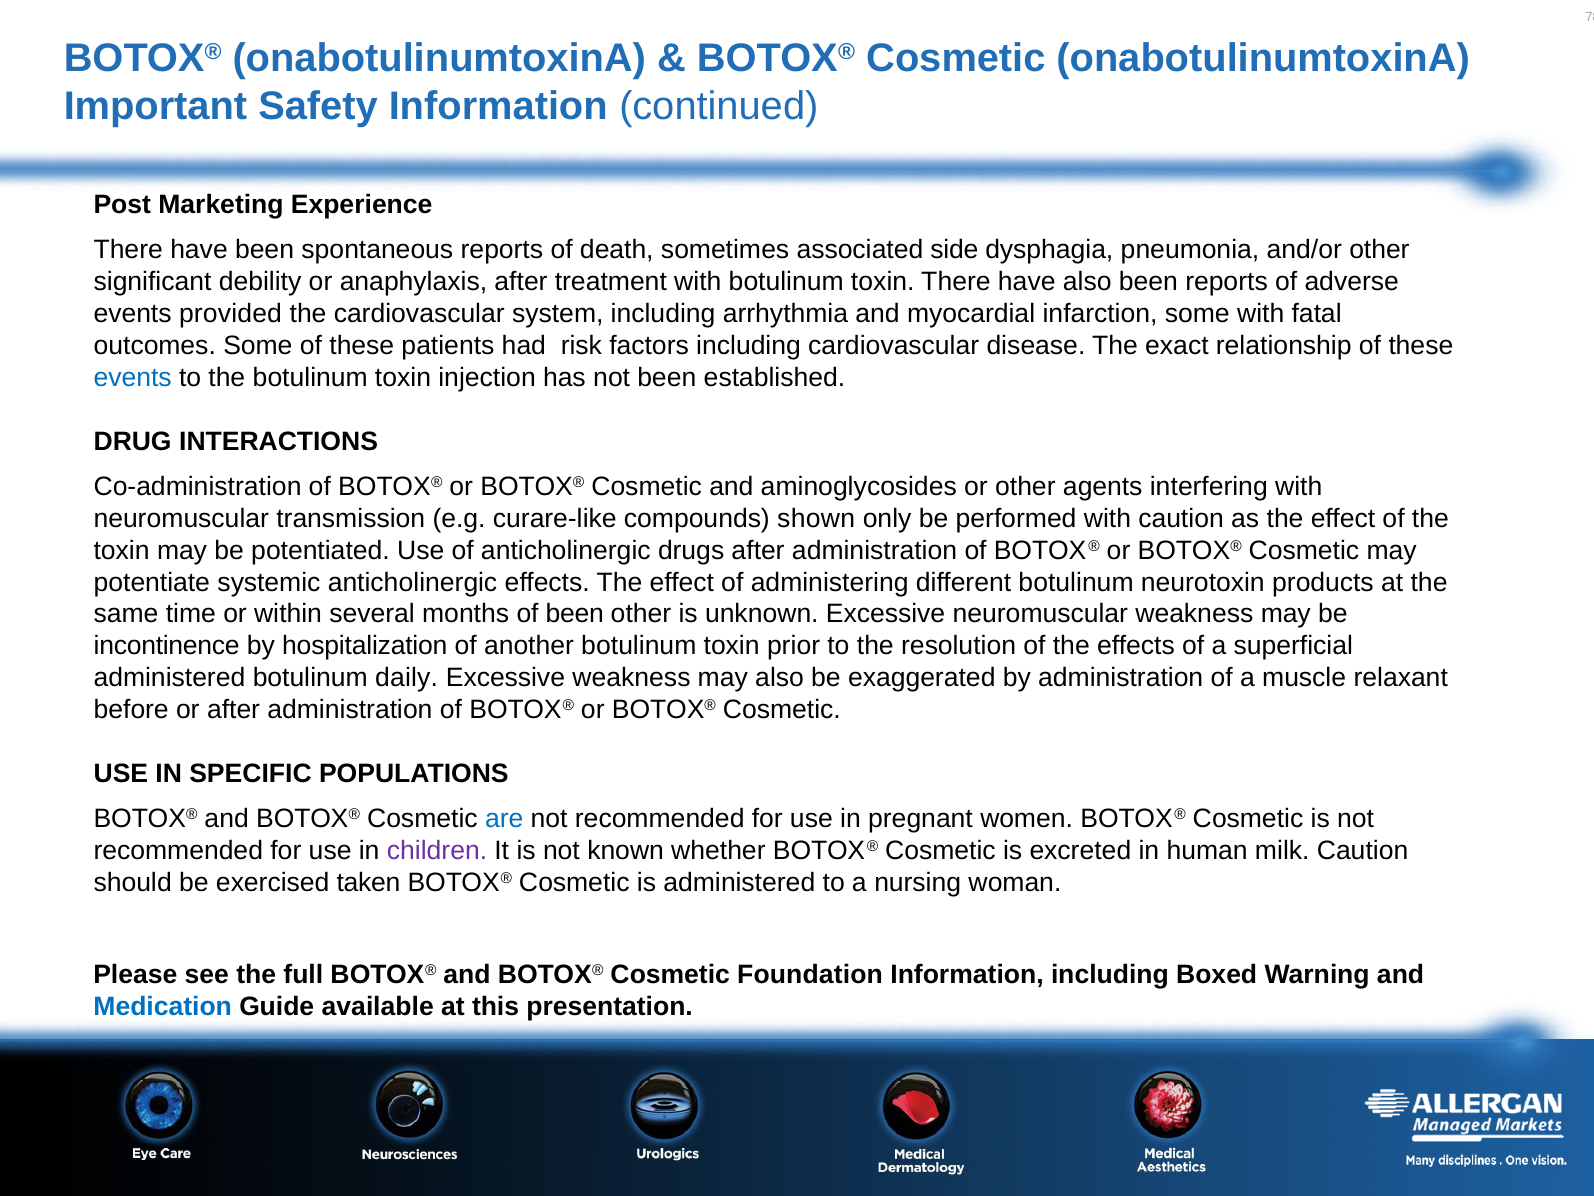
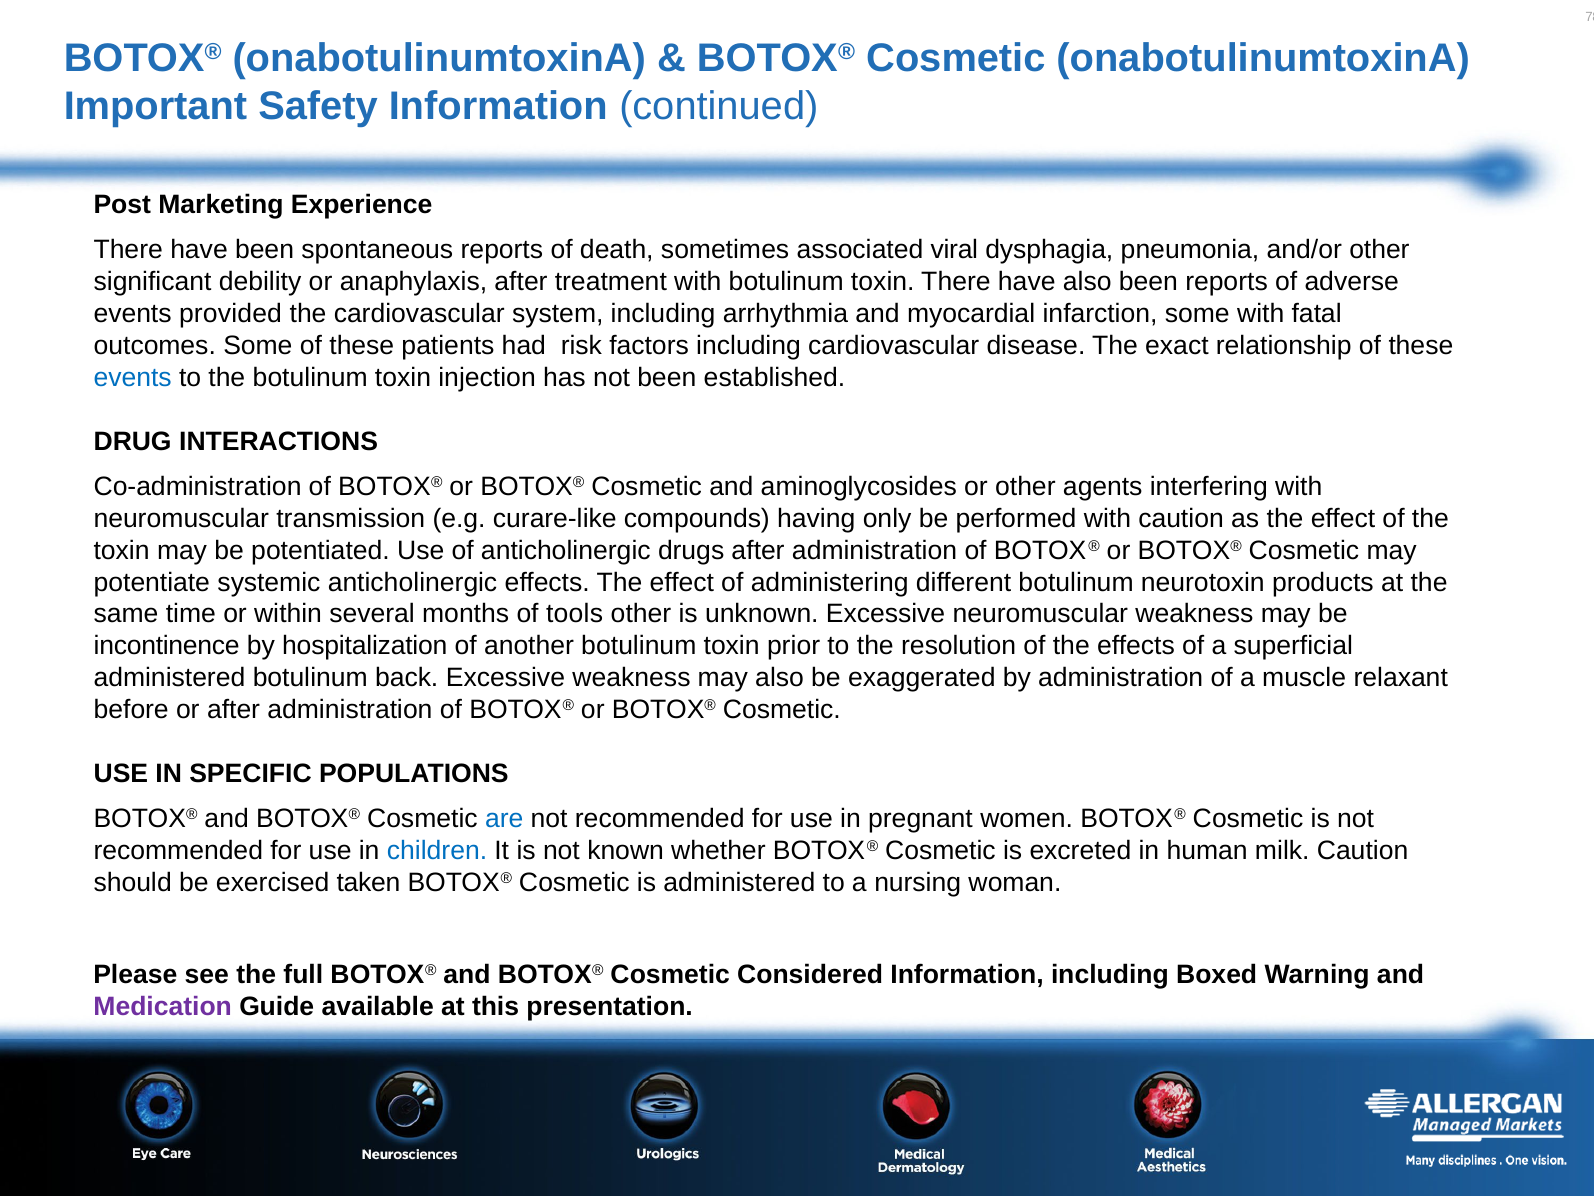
side: side -> viral (954, 250)
shown: shown -> having (816, 518)
of been: been -> tools (575, 614)
daily: daily -> back (407, 678)
children colour: purple -> blue (437, 850)
Foundation: Foundation -> Considered (810, 974)
Medication colour: blue -> purple (163, 1006)
